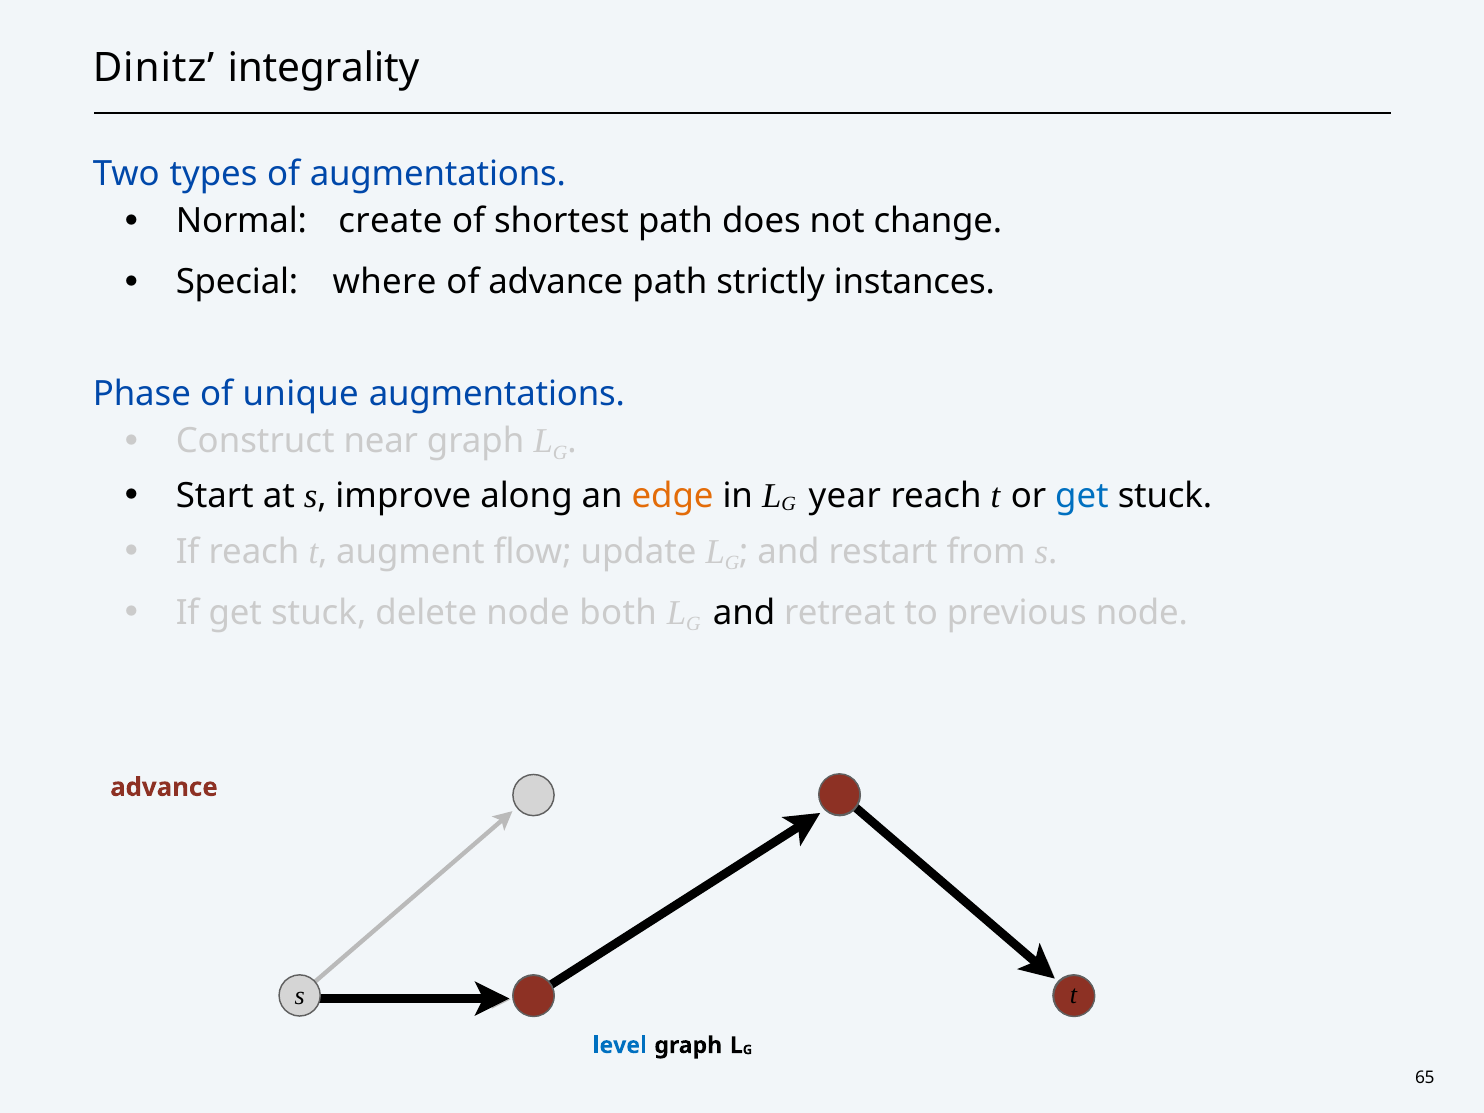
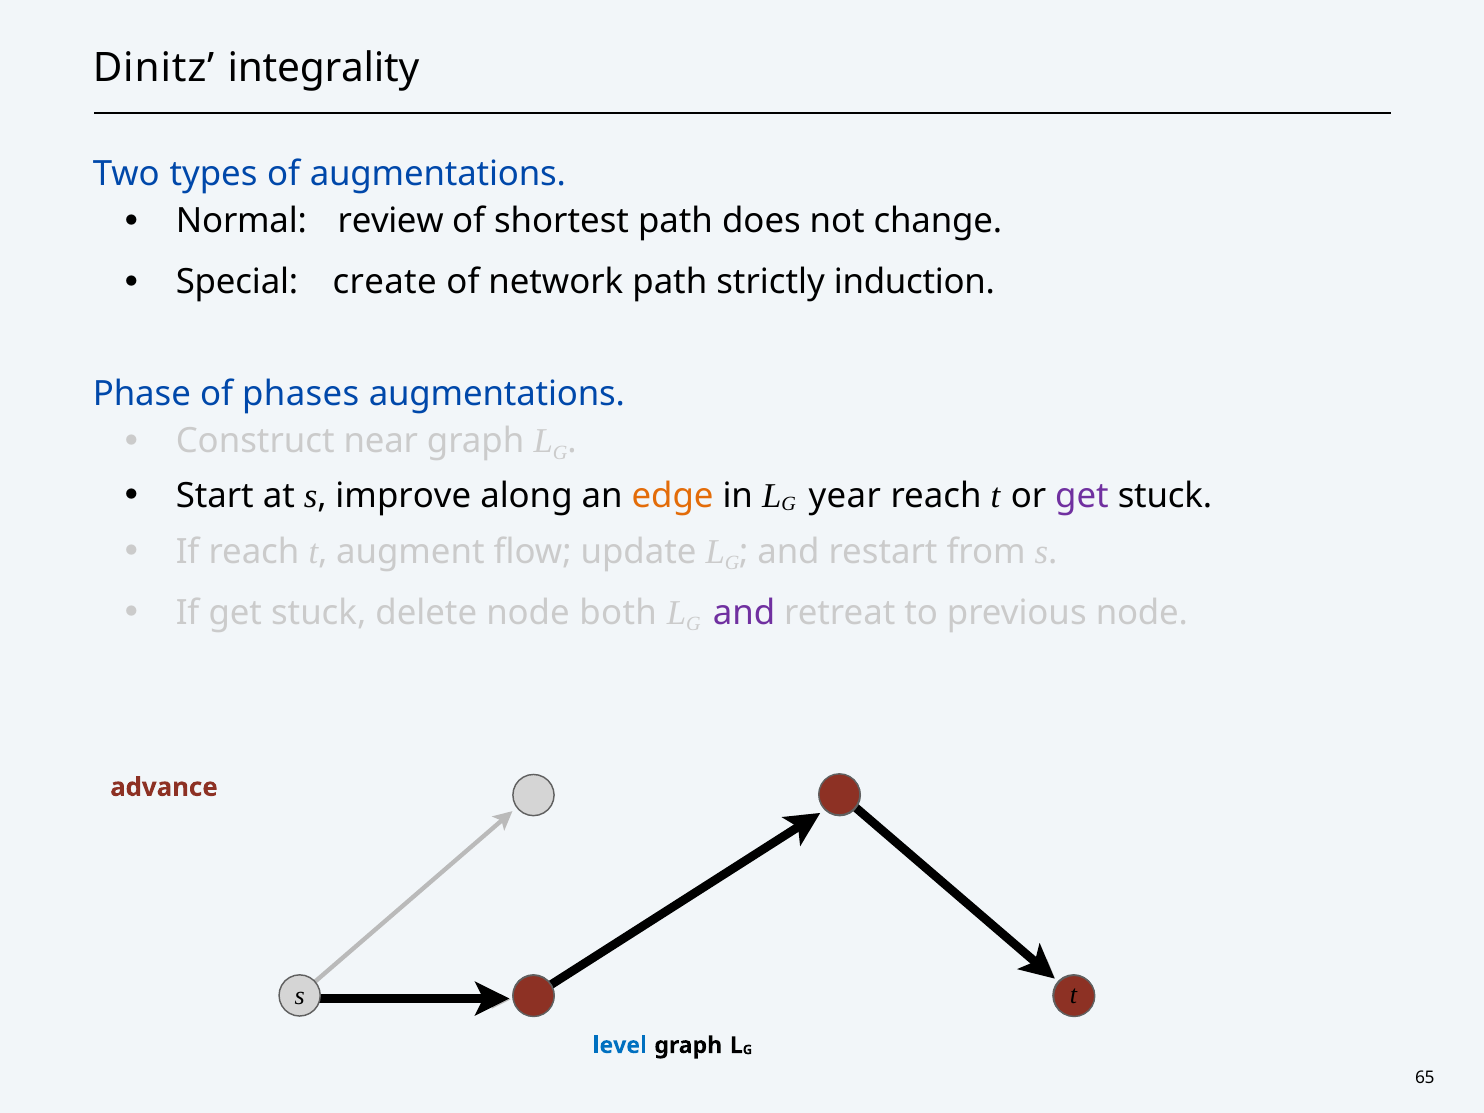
create: create -> review (391, 221)
where: where -> create (385, 282)
of advance: advance -> network (556, 282)
instances: instances -> induction (914, 282)
unique: unique -> phases (301, 394)
get colour: blue -> purple (1082, 496)
and colour: black -> purple (744, 613)
